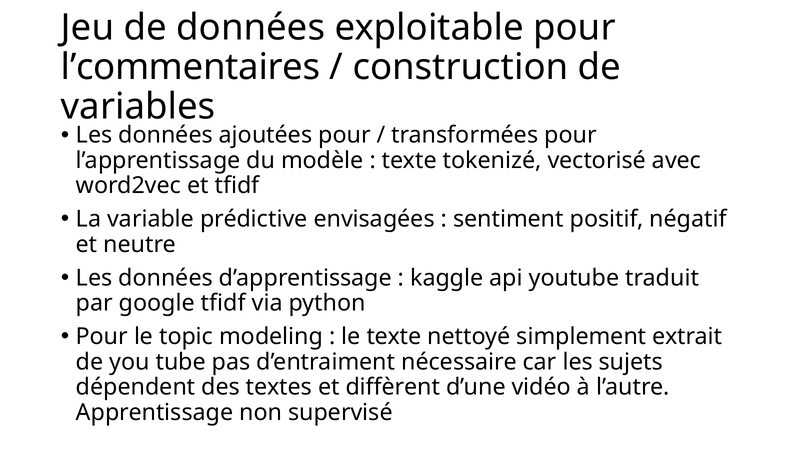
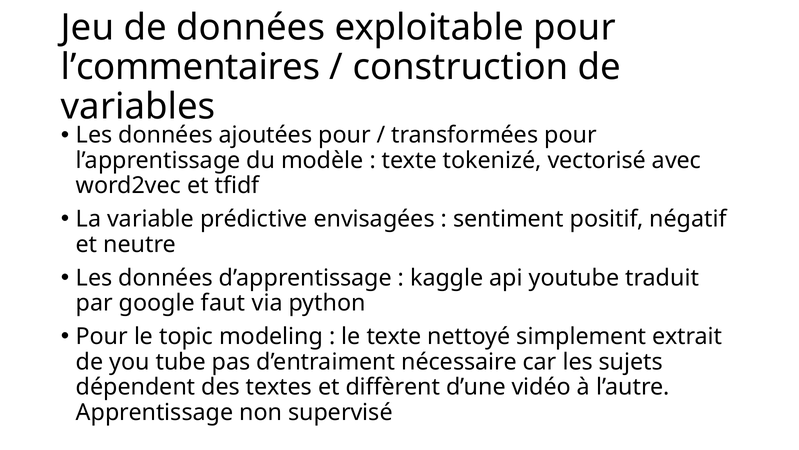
google tfidf: tfidf -> faut (223, 303)
